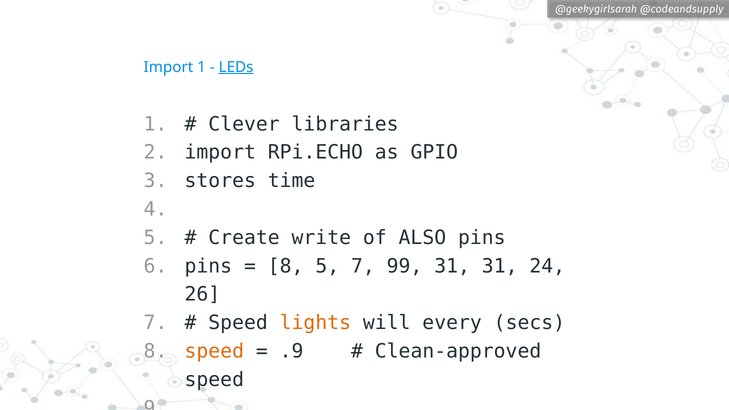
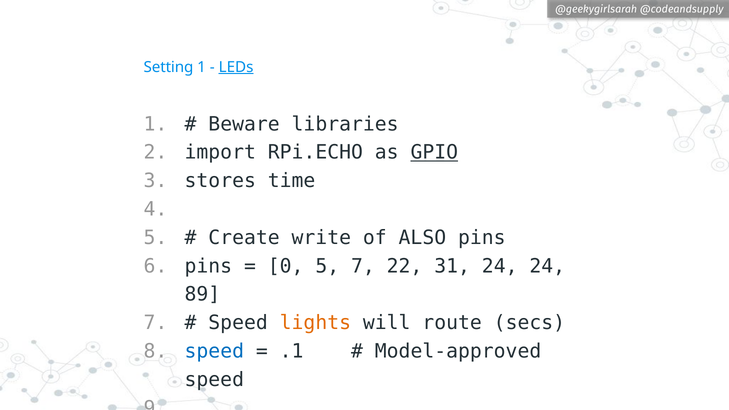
Import: Import -> Setting (168, 67)
Clever: Clever -> Beware (244, 124)
GPIO underline: none -> present (434, 152)
8: 8 -> 0 (286, 266)
99: 99 -> 22 (405, 266)
31 31: 31 -> 24 (500, 266)
26: 26 -> 89 (202, 294)
every: every -> route (452, 323)
speed colour: orange -> blue (214, 351)
.9: .9 -> .1 (292, 351)
Clean-approved: Clean-approved -> Model-approved (458, 351)
